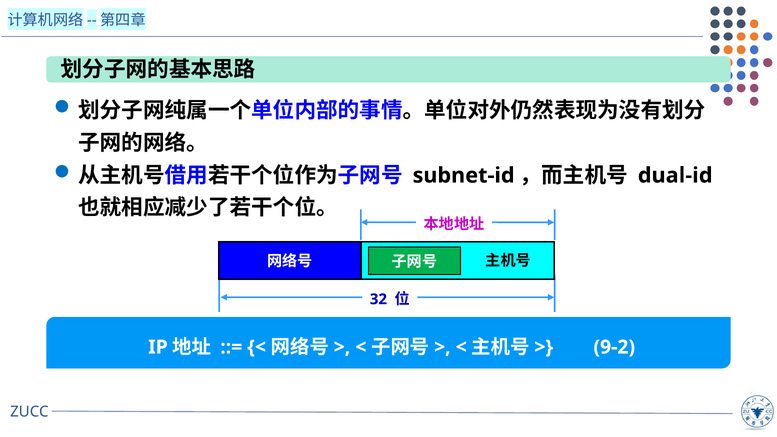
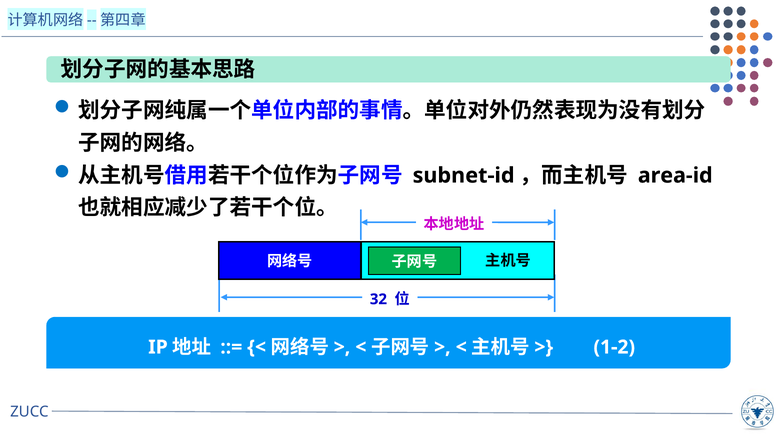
dual-id: dual-id -> area-id (675, 176)
9-2: 9-2 -> 1-2 (614, 347)
